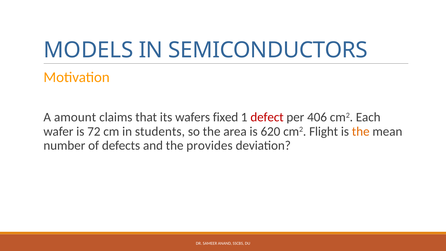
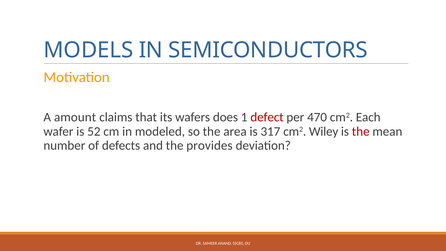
fixed: fixed -> does (226, 117)
406: 406 -> 470 (317, 117)
72: 72 -> 52 (94, 131)
students: students -> modeled (160, 131)
620: 620 -> 317 (270, 131)
Flight: Flight -> Wiley (324, 131)
the colour: orange -> red (361, 131)
